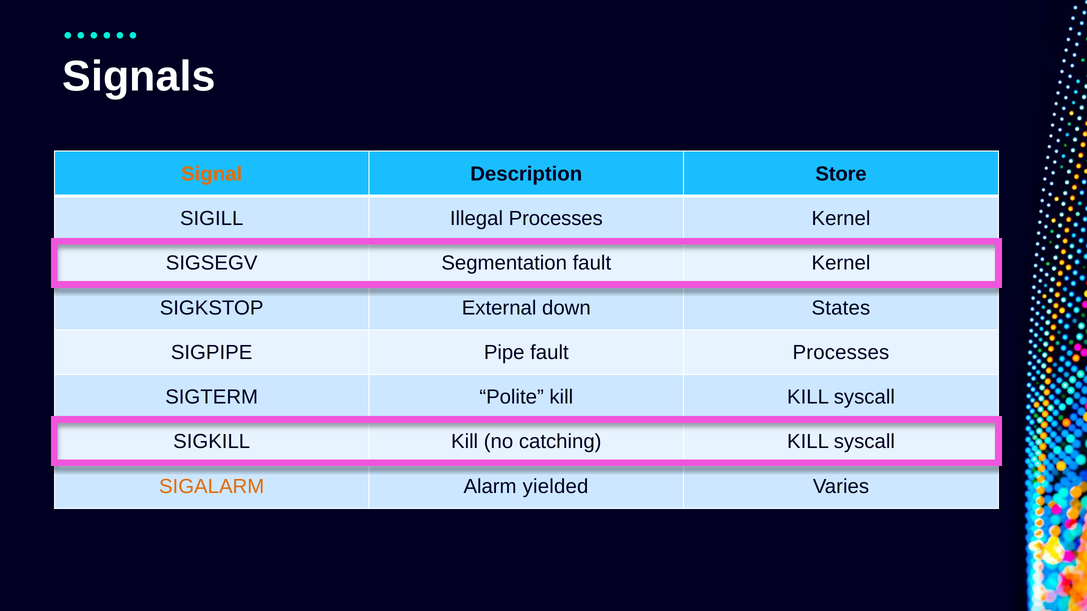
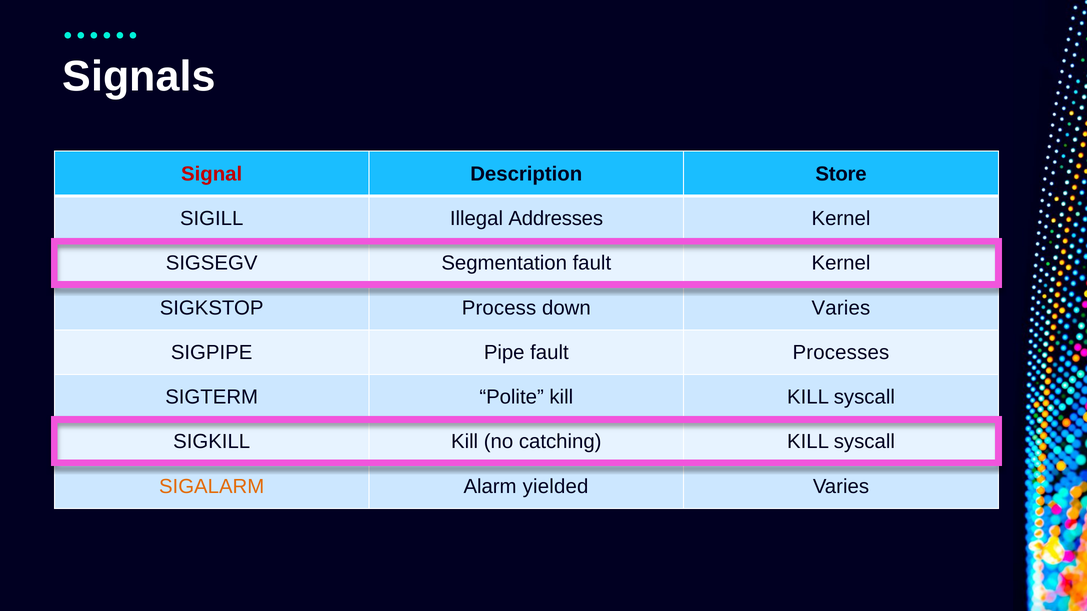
Signal colour: orange -> red (212, 174)
Illegal Processes: Processes -> Addresses (556, 219)
External: External -> Process (499, 308)
down States: States -> Varies (841, 308)
